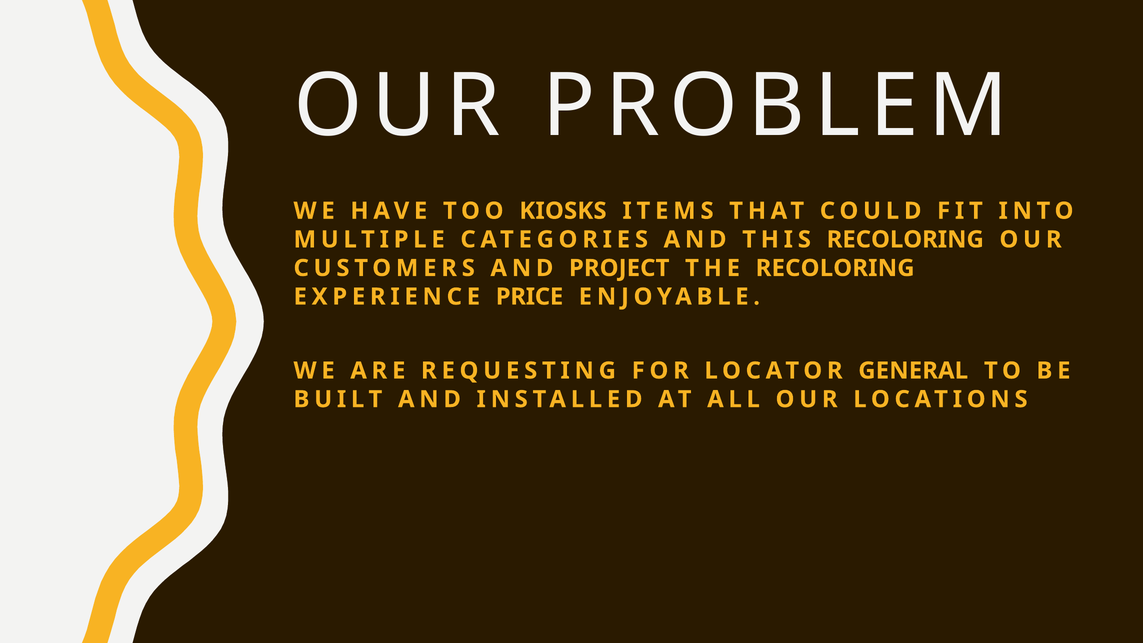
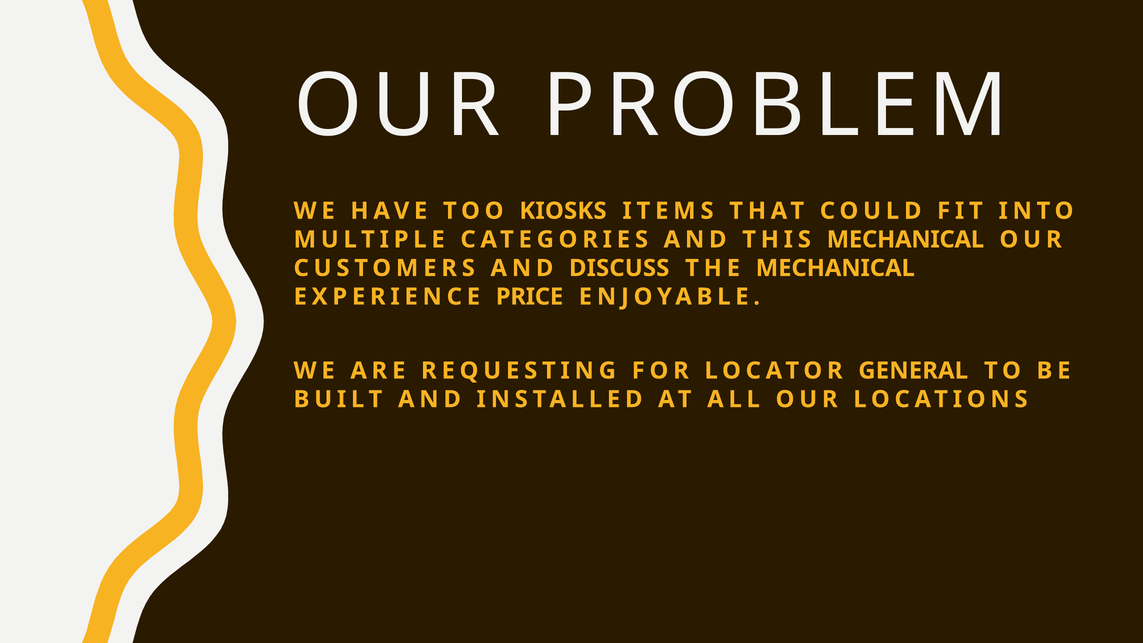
THIS RECOLORING: RECOLORING -> MECHANICAL (905, 239)
PROJECT: PROJECT -> DISCUSS (619, 268)
THE RECOLORING: RECOLORING -> MECHANICAL (835, 268)
